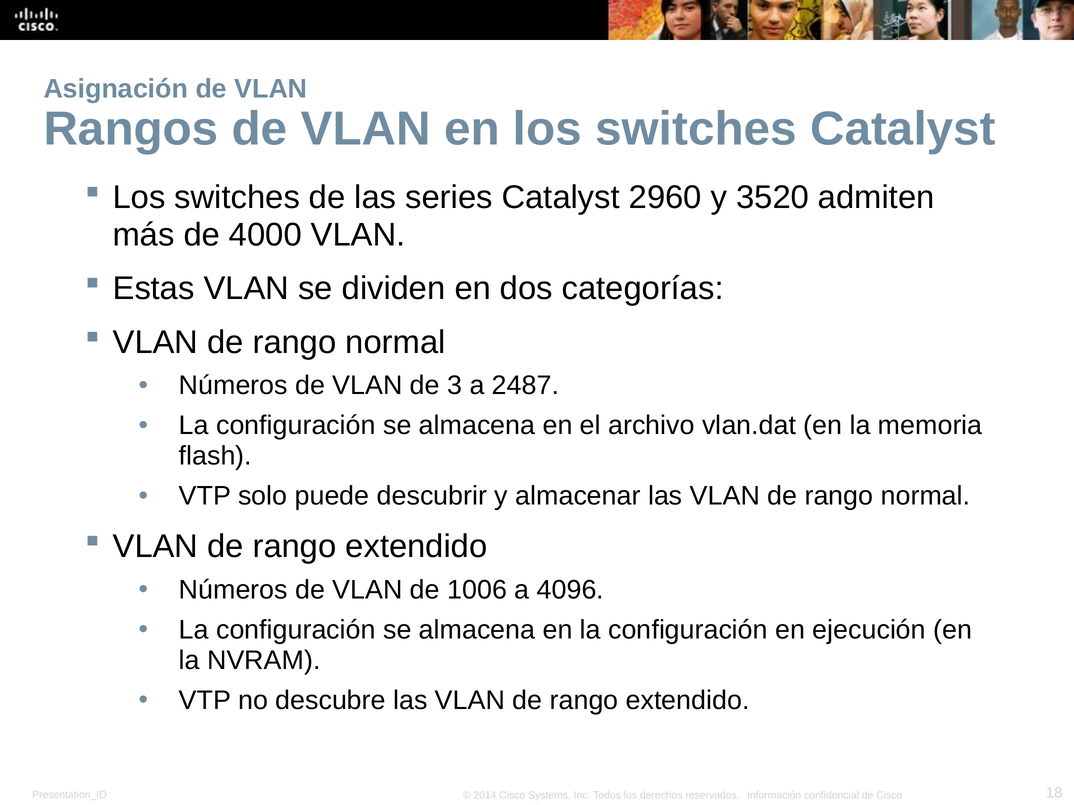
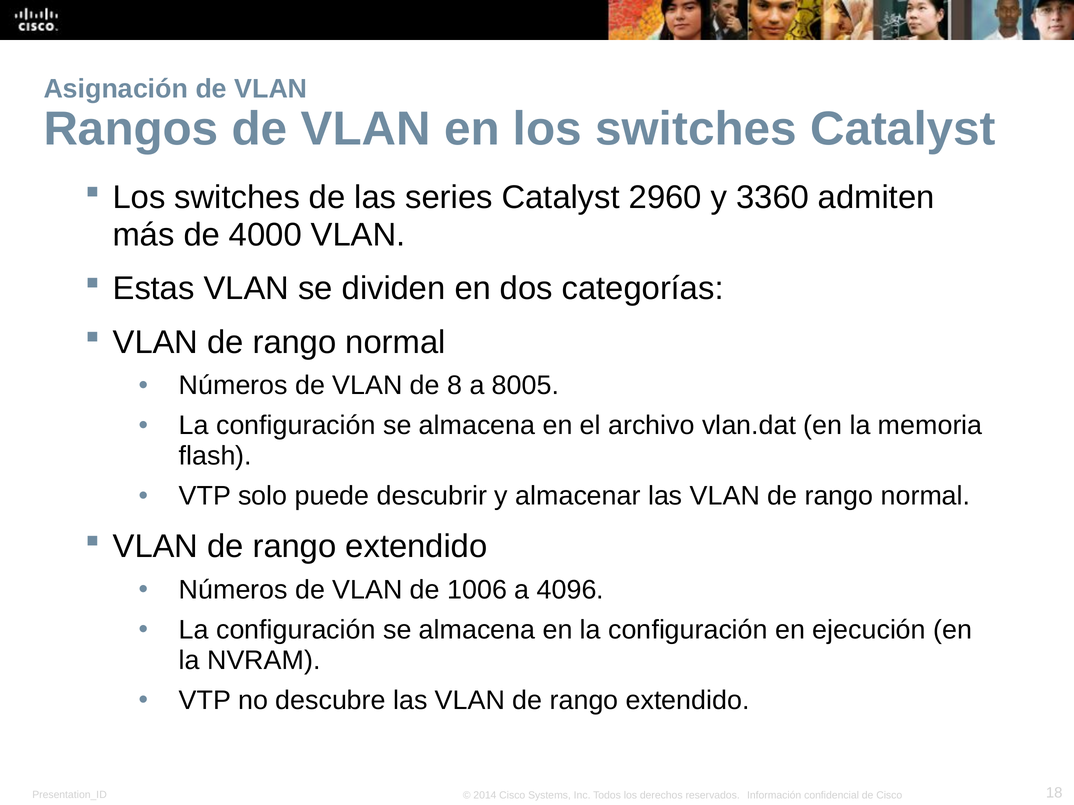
3520: 3520 -> 3360 (773, 197)
3: 3 -> 8 (455, 386)
2487: 2487 -> 8005 (525, 386)
